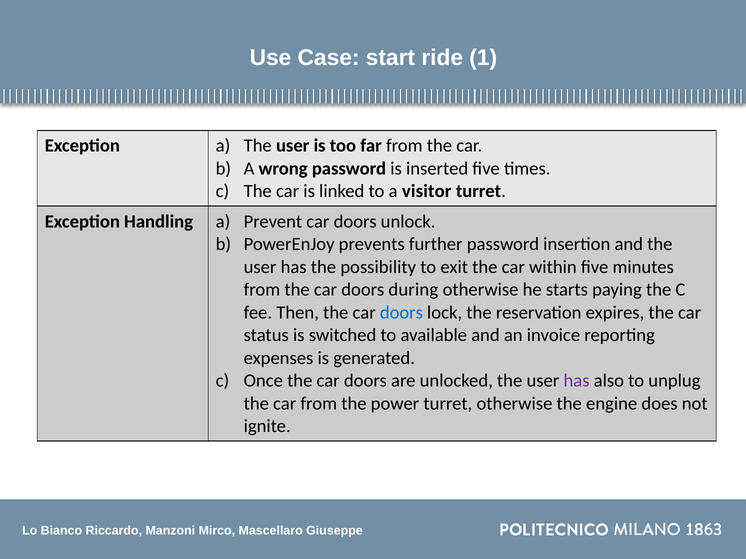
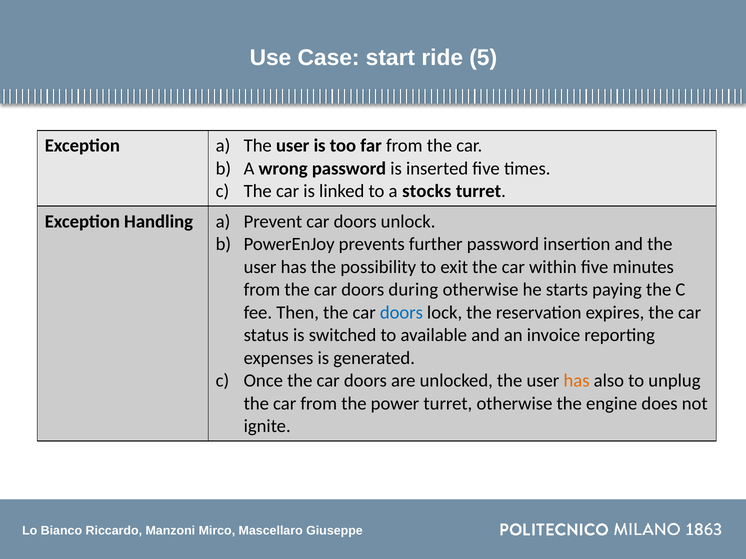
1: 1 -> 5 (483, 58)
visitor: visitor -> stocks (427, 191)
has colour: purple -> orange (577, 381)
